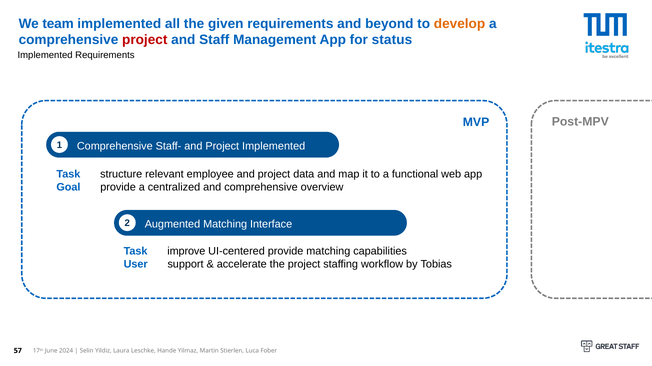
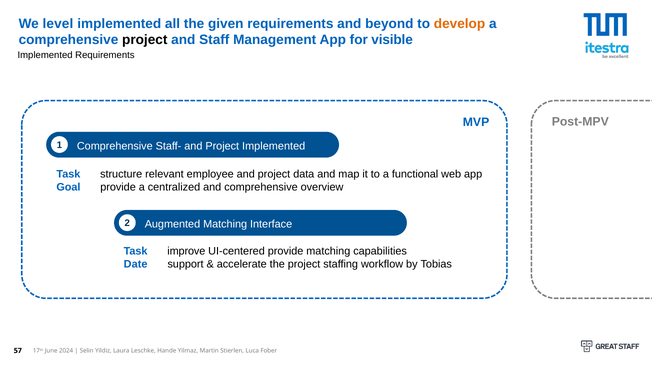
team: team -> level (58, 24)
project colour: red -> black (145, 40)
status: status -> visible (392, 40)
User: User -> Date (136, 265)
